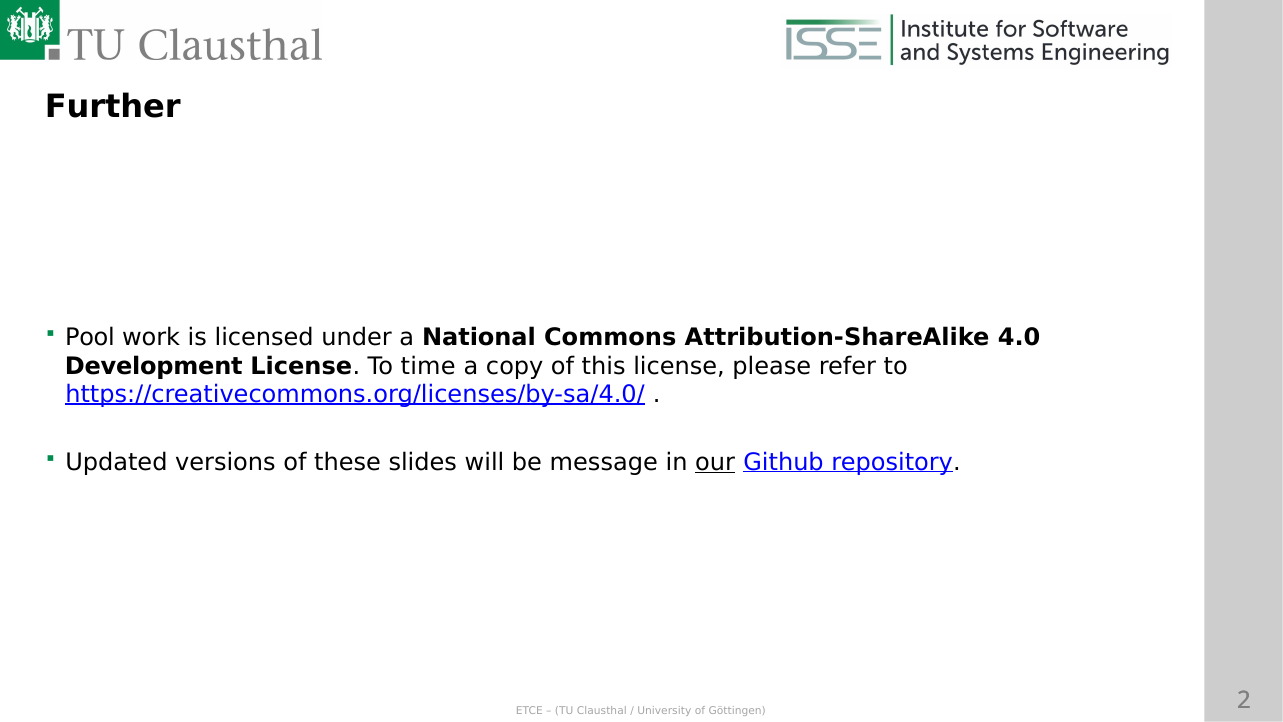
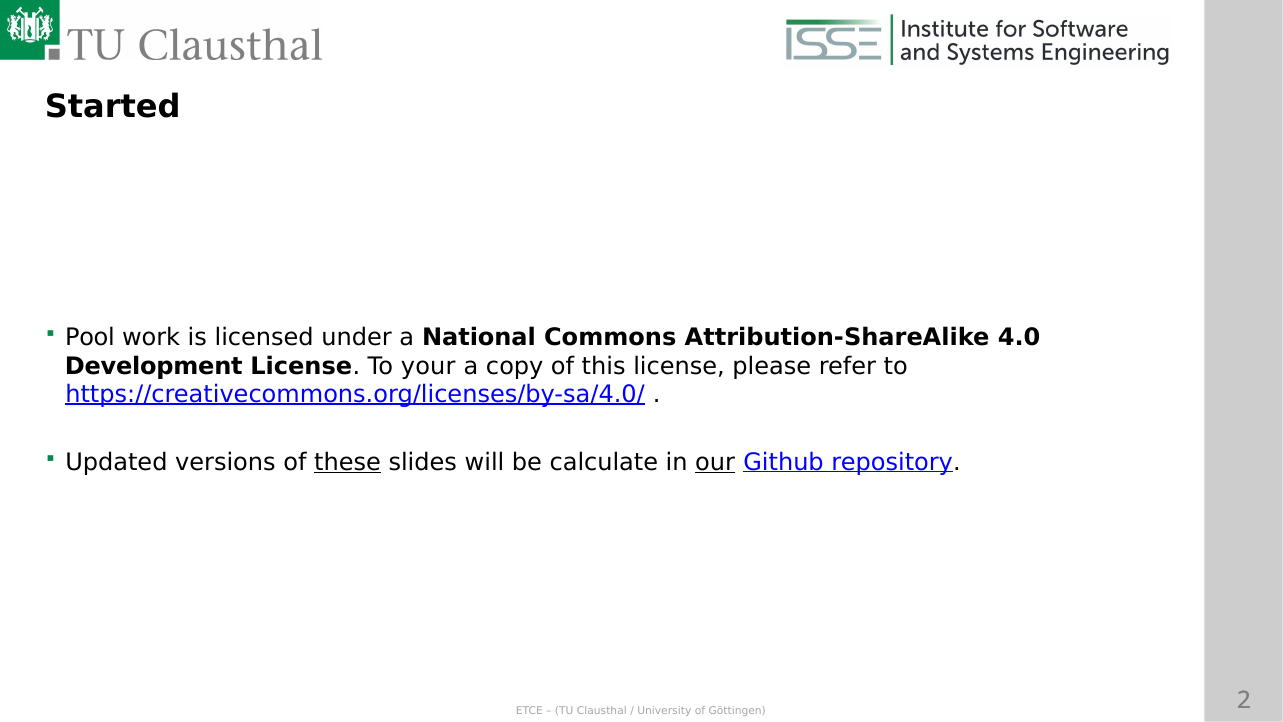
Further: Further -> Started (113, 107)
time: time -> your (428, 366)
these underline: none -> present (347, 462)
message: message -> calculate (604, 462)
